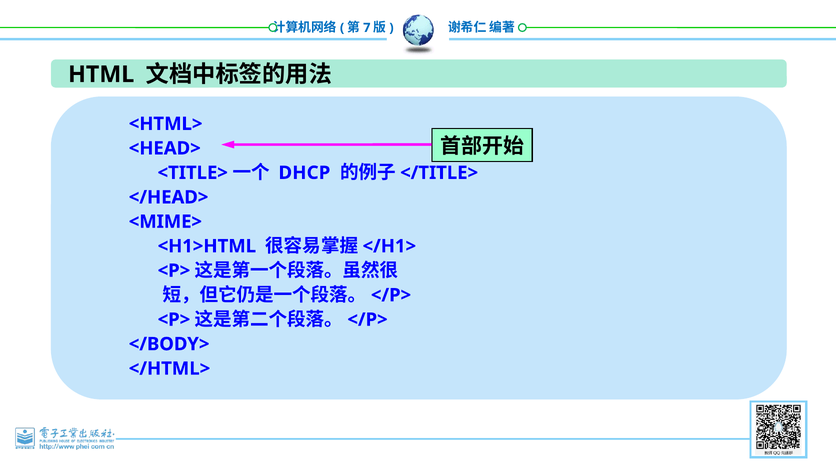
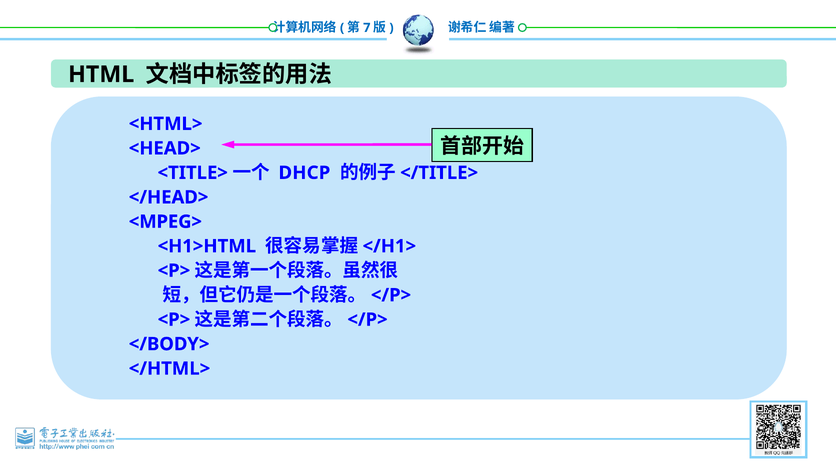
<MIME>: <MIME> -> <MPEG> (165, 222)
